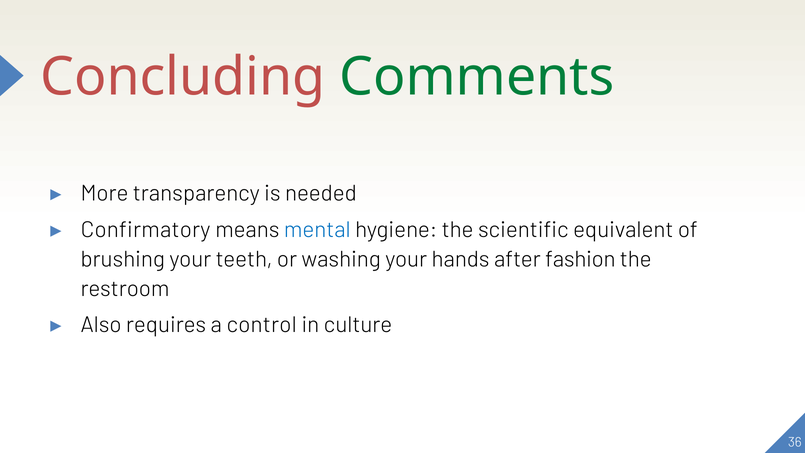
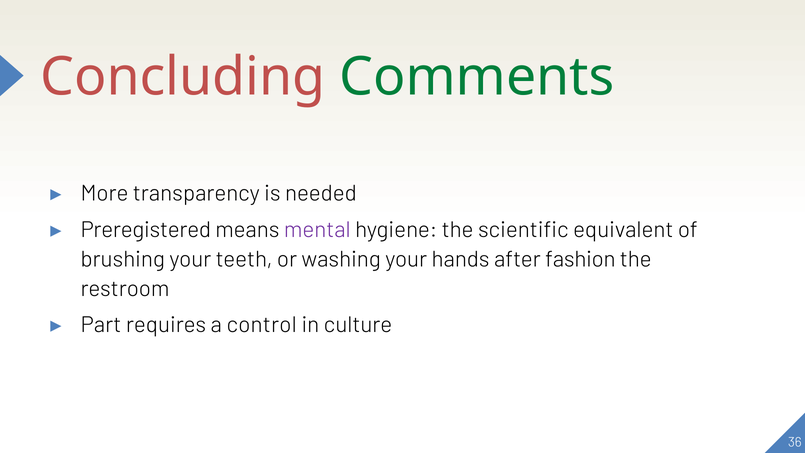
Confirmatory: Confirmatory -> Preregistered (146, 230)
mental colour: blue -> purple (317, 230)
Also: Also -> Part (101, 325)
